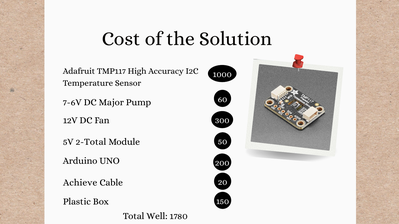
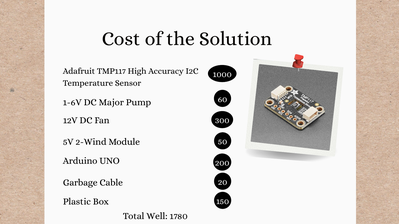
7-6V: 7-6V -> 1-6V (72, 102)
2-Total: 2-Total -> 2-Wind (91, 142)
Achieve: Achieve -> Garbage (80, 183)
